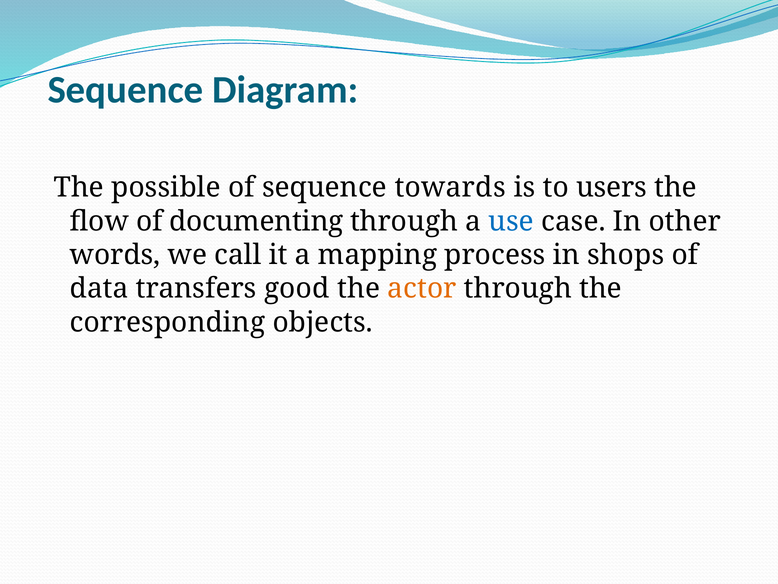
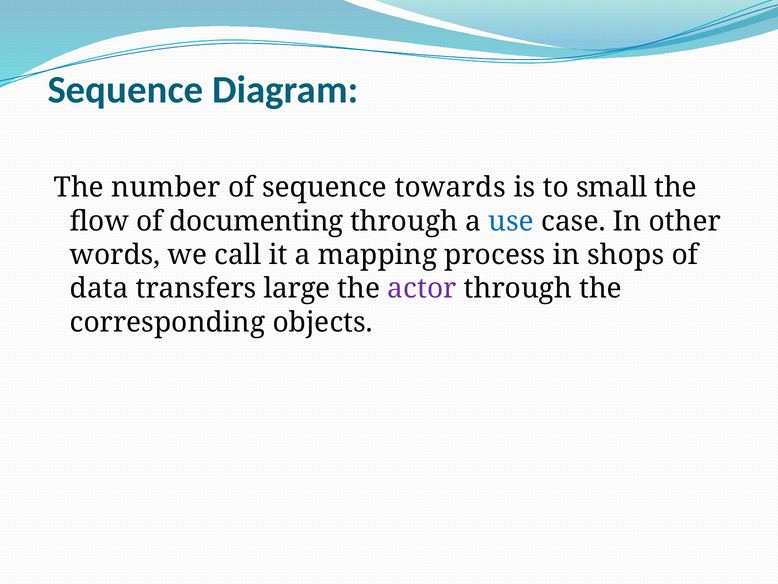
possible: possible -> number (166, 187)
users: users -> small (612, 187)
good: good -> large (297, 288)
actor colour: orange -> purple (422, 288)
